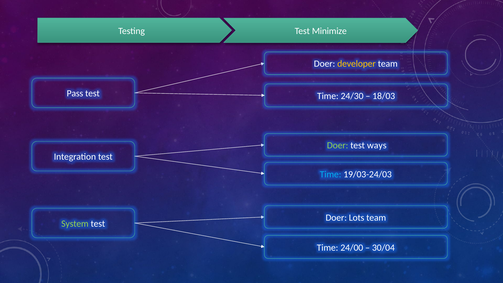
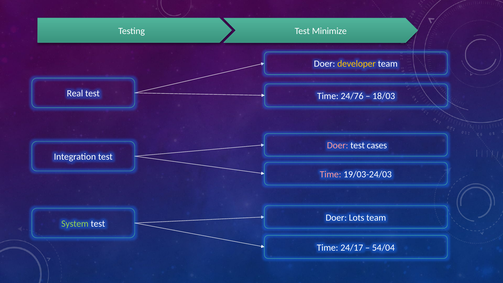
Pass: Pass -> Real (75, 94)
24/30: 24/30 -> 24/76 (352, 96)
Doer colour: light green -> pink (338, 145)
ways: ways -> cases (377, 145)
Time colour: light blue -> pink (331, 174)
24/00: 24/00 -> 24/17 (352, 248)
30/04: 30/04 -> 54/04 (383, 248)
